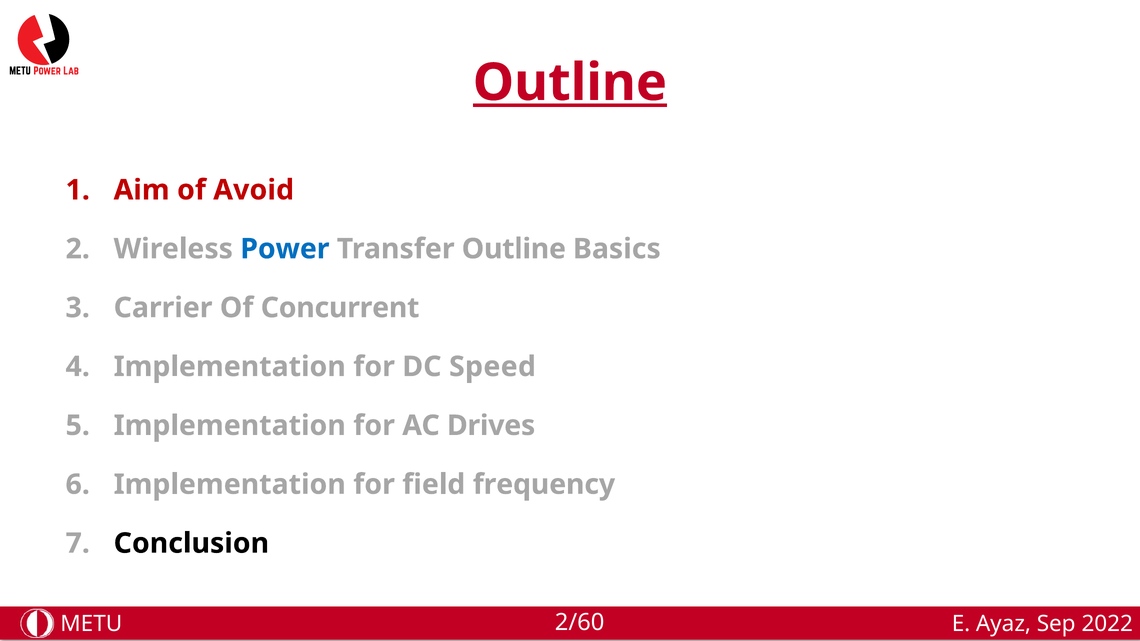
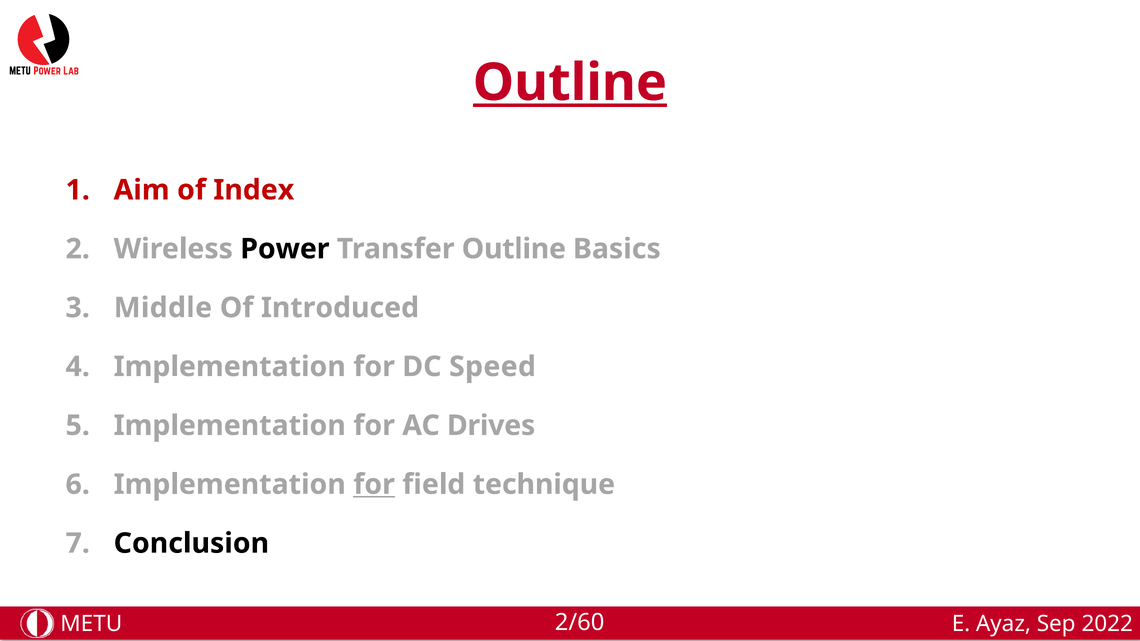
Avoid: Avoid -> Index (254, 190)
Power colour: blue -> black (285, 249)
Carrier: Carrier -> Middle (163, 308)
Concurrent: Concurrent -> Introduced (340, 308)
for underline: none -> present (374, 485)
frequency: frequency -> technique (544, 485)
